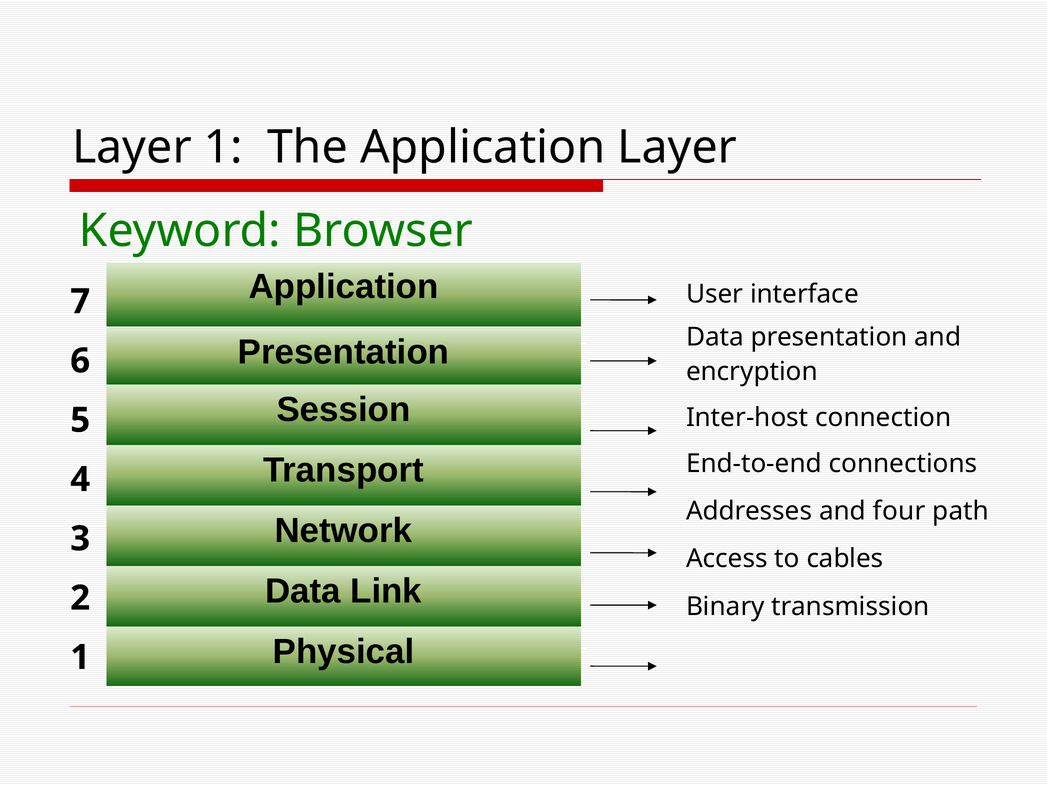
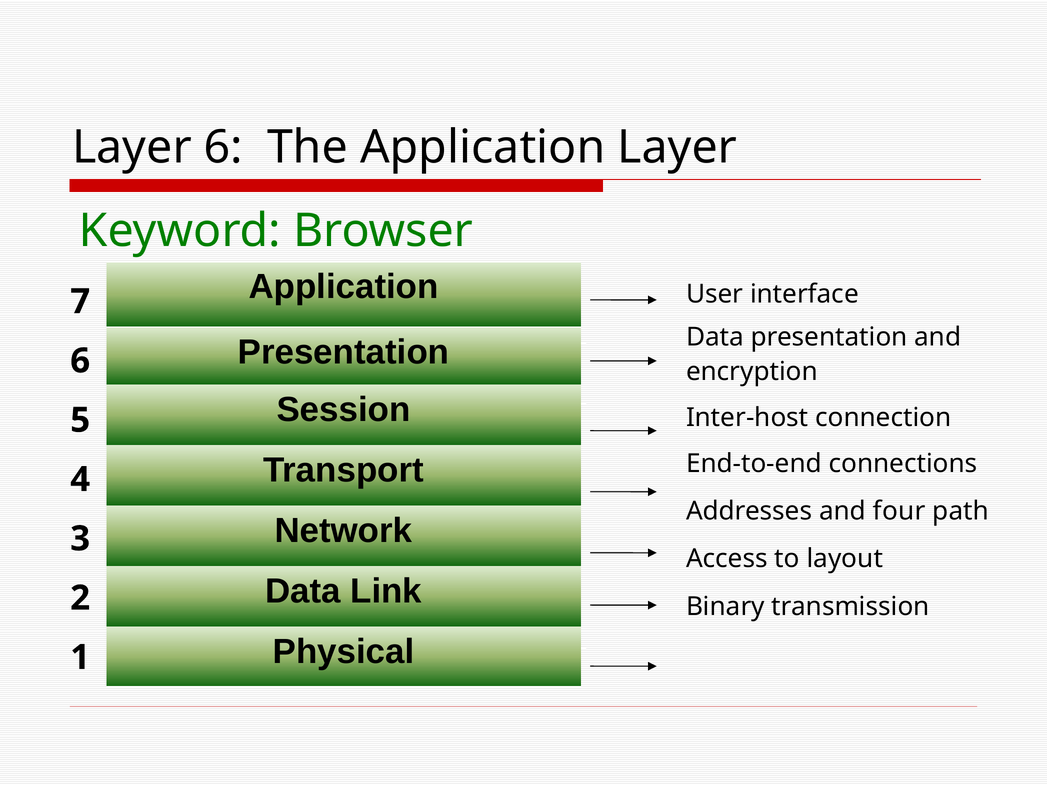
Layer 1: 1 -> 6 (223, 147)
cables: cables -> layout (845, 559)
